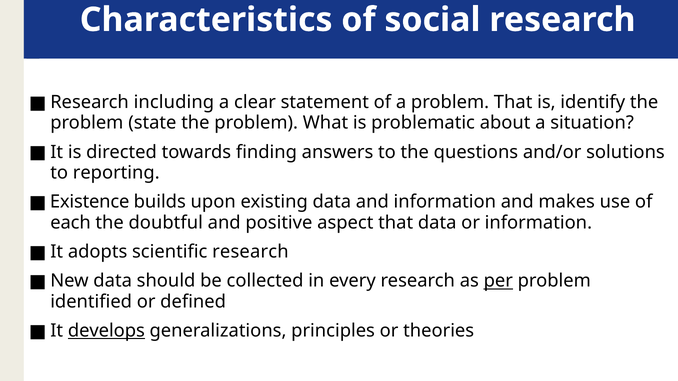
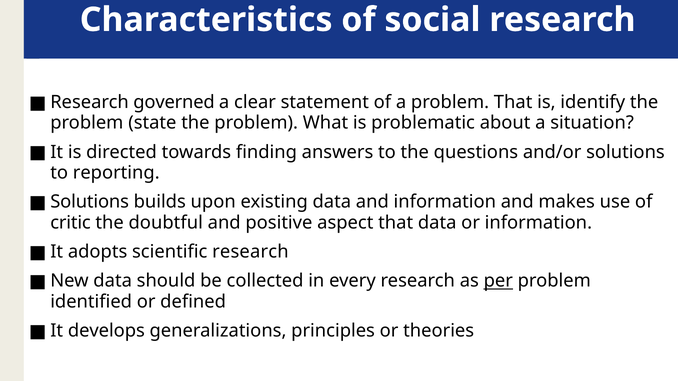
including: including -> governed (174, 102)
Existence: Existence -> Solutions (90, 202)
each: each -> critic (71, 223)
develops underline: present -> none (106, 331)
